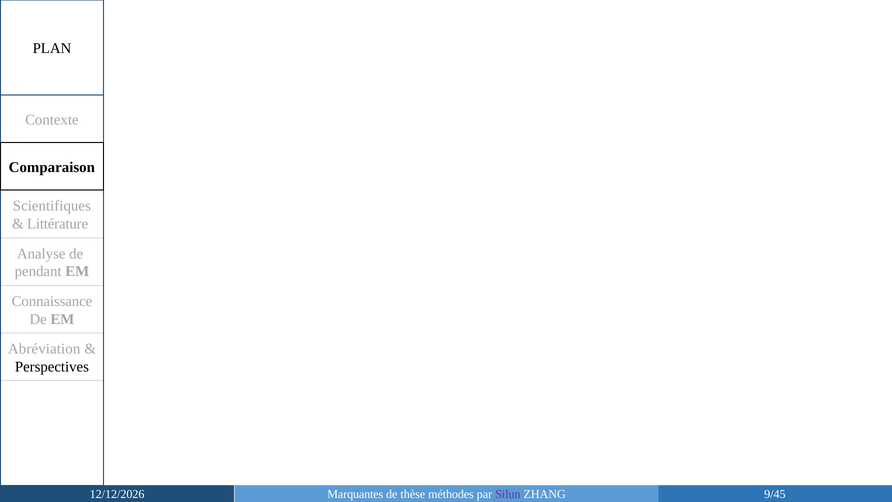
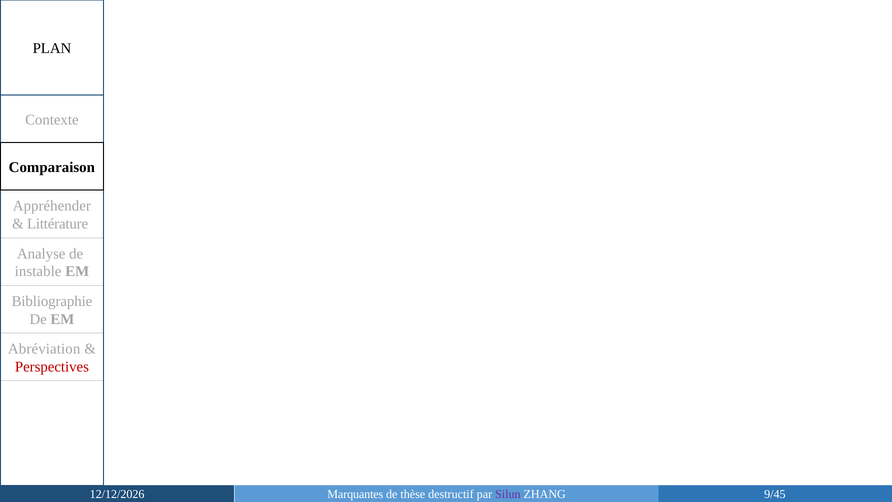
Scientifiques: Scientifiques -> Appréhender (52, 206)
pendant: pendant -> instable (38, 271)
Connaissance: Connaissance -> Bibliographie (52, 301)
Perspectives colour: black -> red (52, 367)
méthodes: méthodes -> destructif (451, 494)
